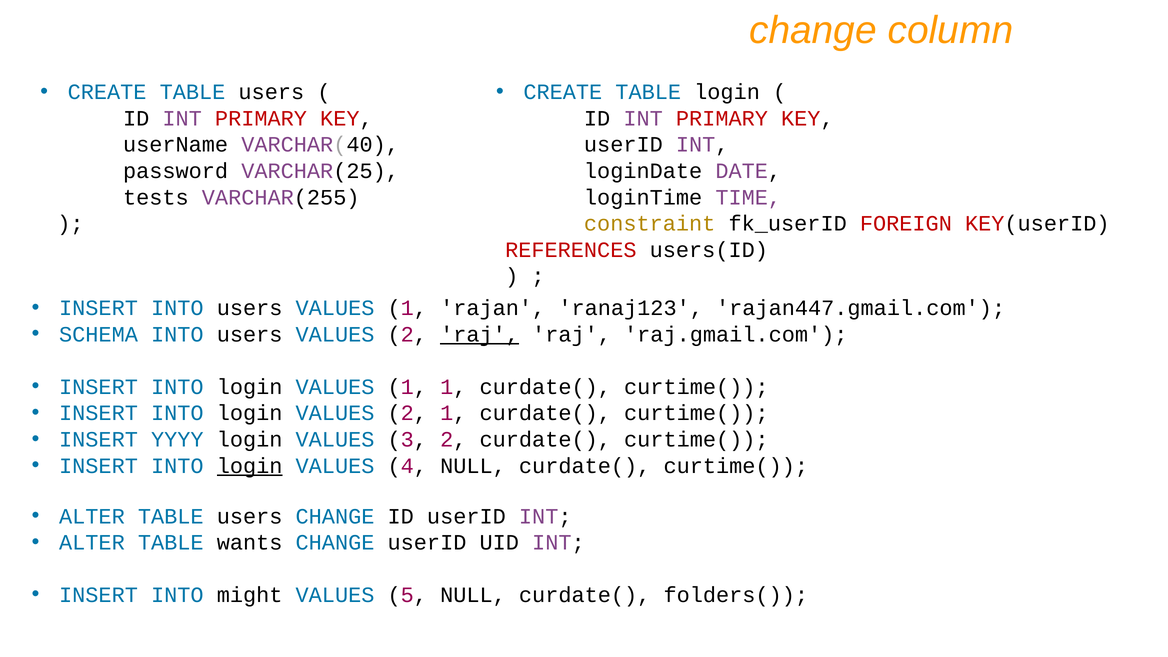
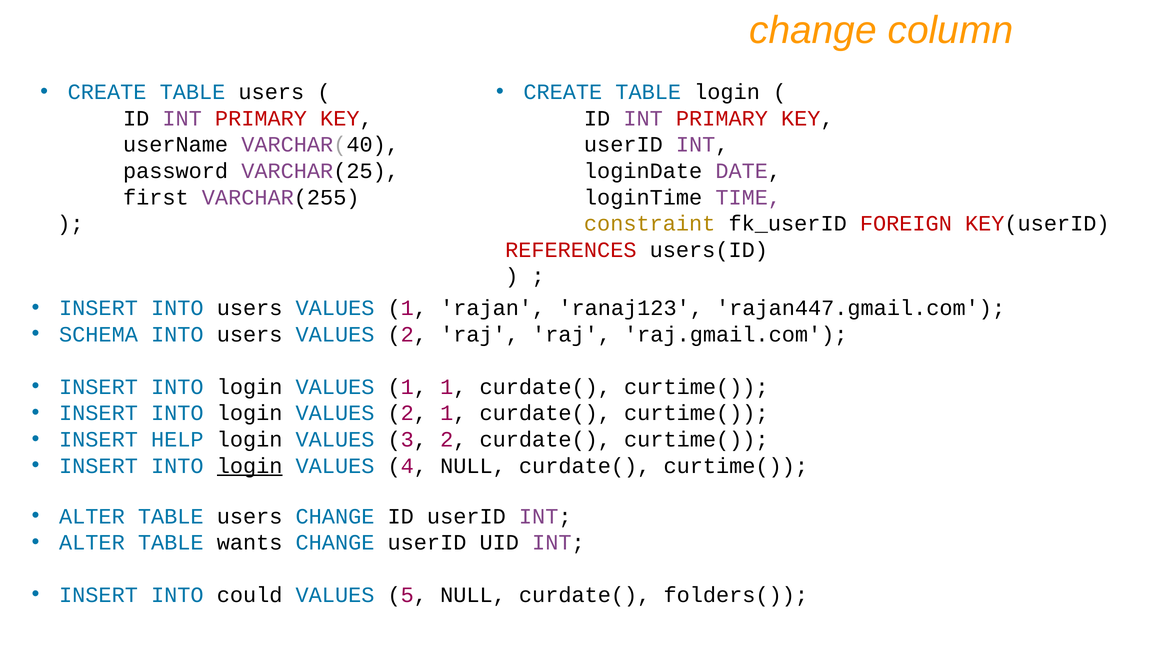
tests: tests -> first (156, 197)
raj underline: present -> none (480, 334)
YYYY: YYYY -> HELP (177, 439)
might: might -> could (250, 595)
